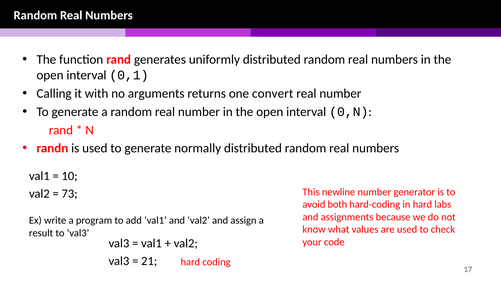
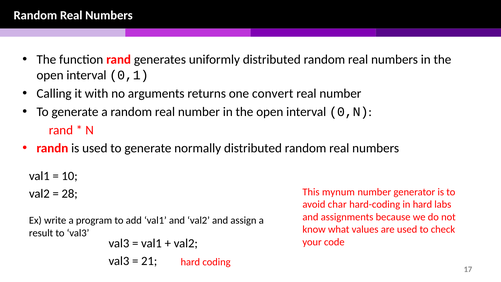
newline: newline -> mynum (338, 192)
73: 73 -> 28 (70, 193)
both: both -> char (337, 204)
